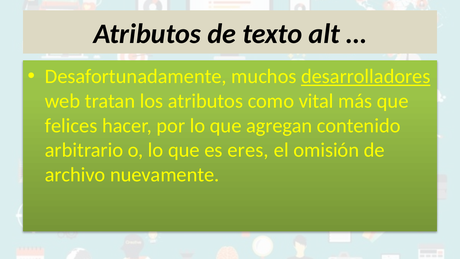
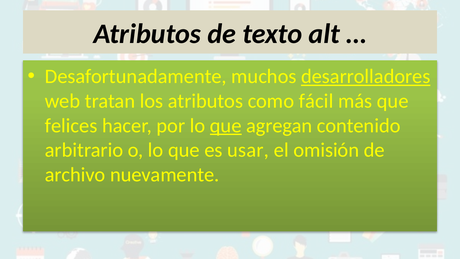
vital: vital -> fácil (316, 101)
que underline: none -> present (226, 126)
eres: eres -> usar (248, 150)
